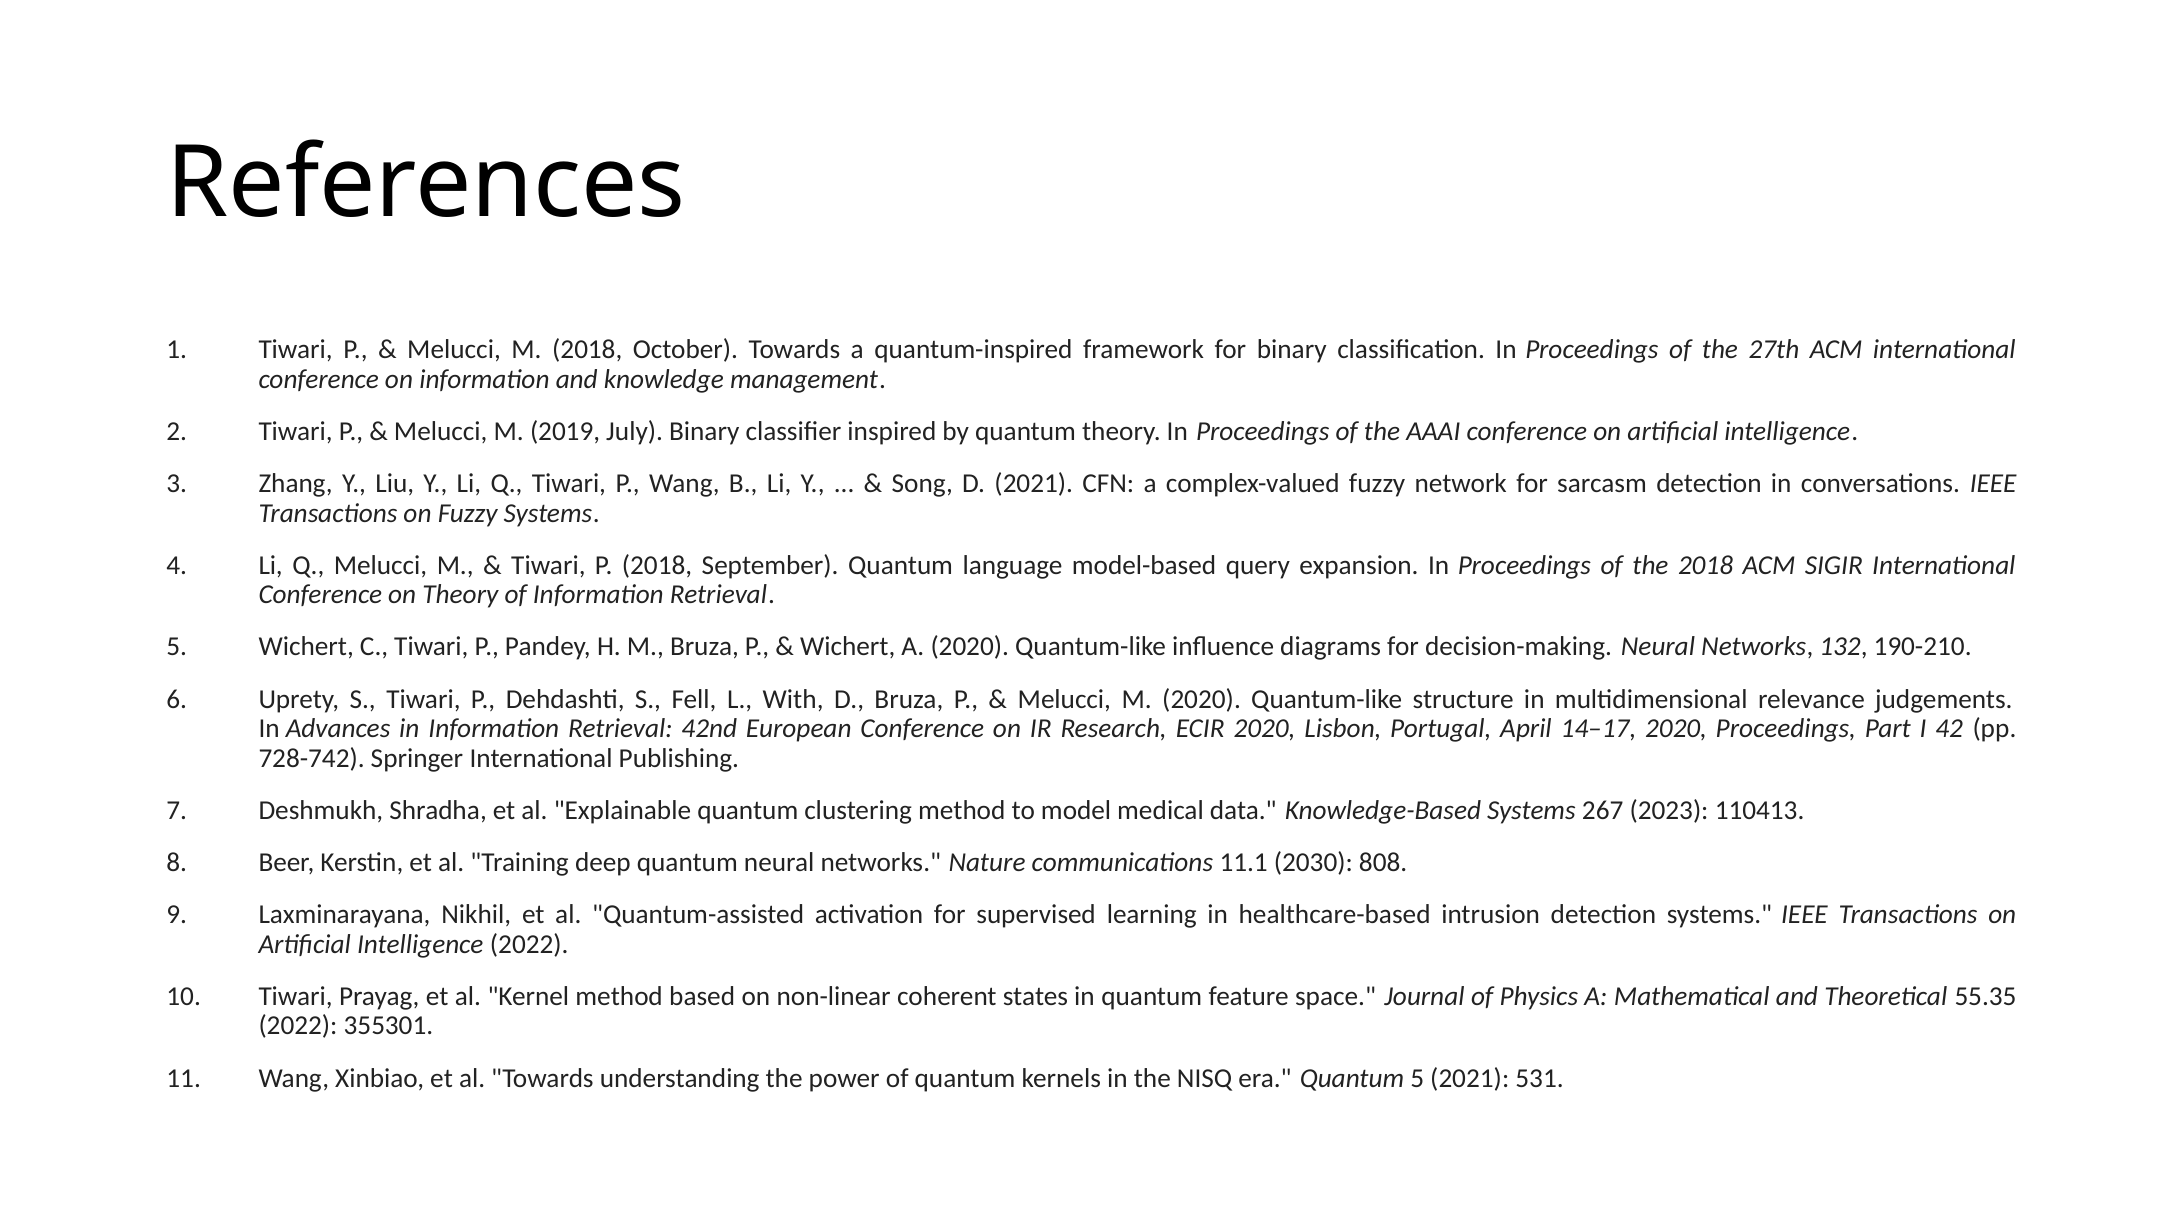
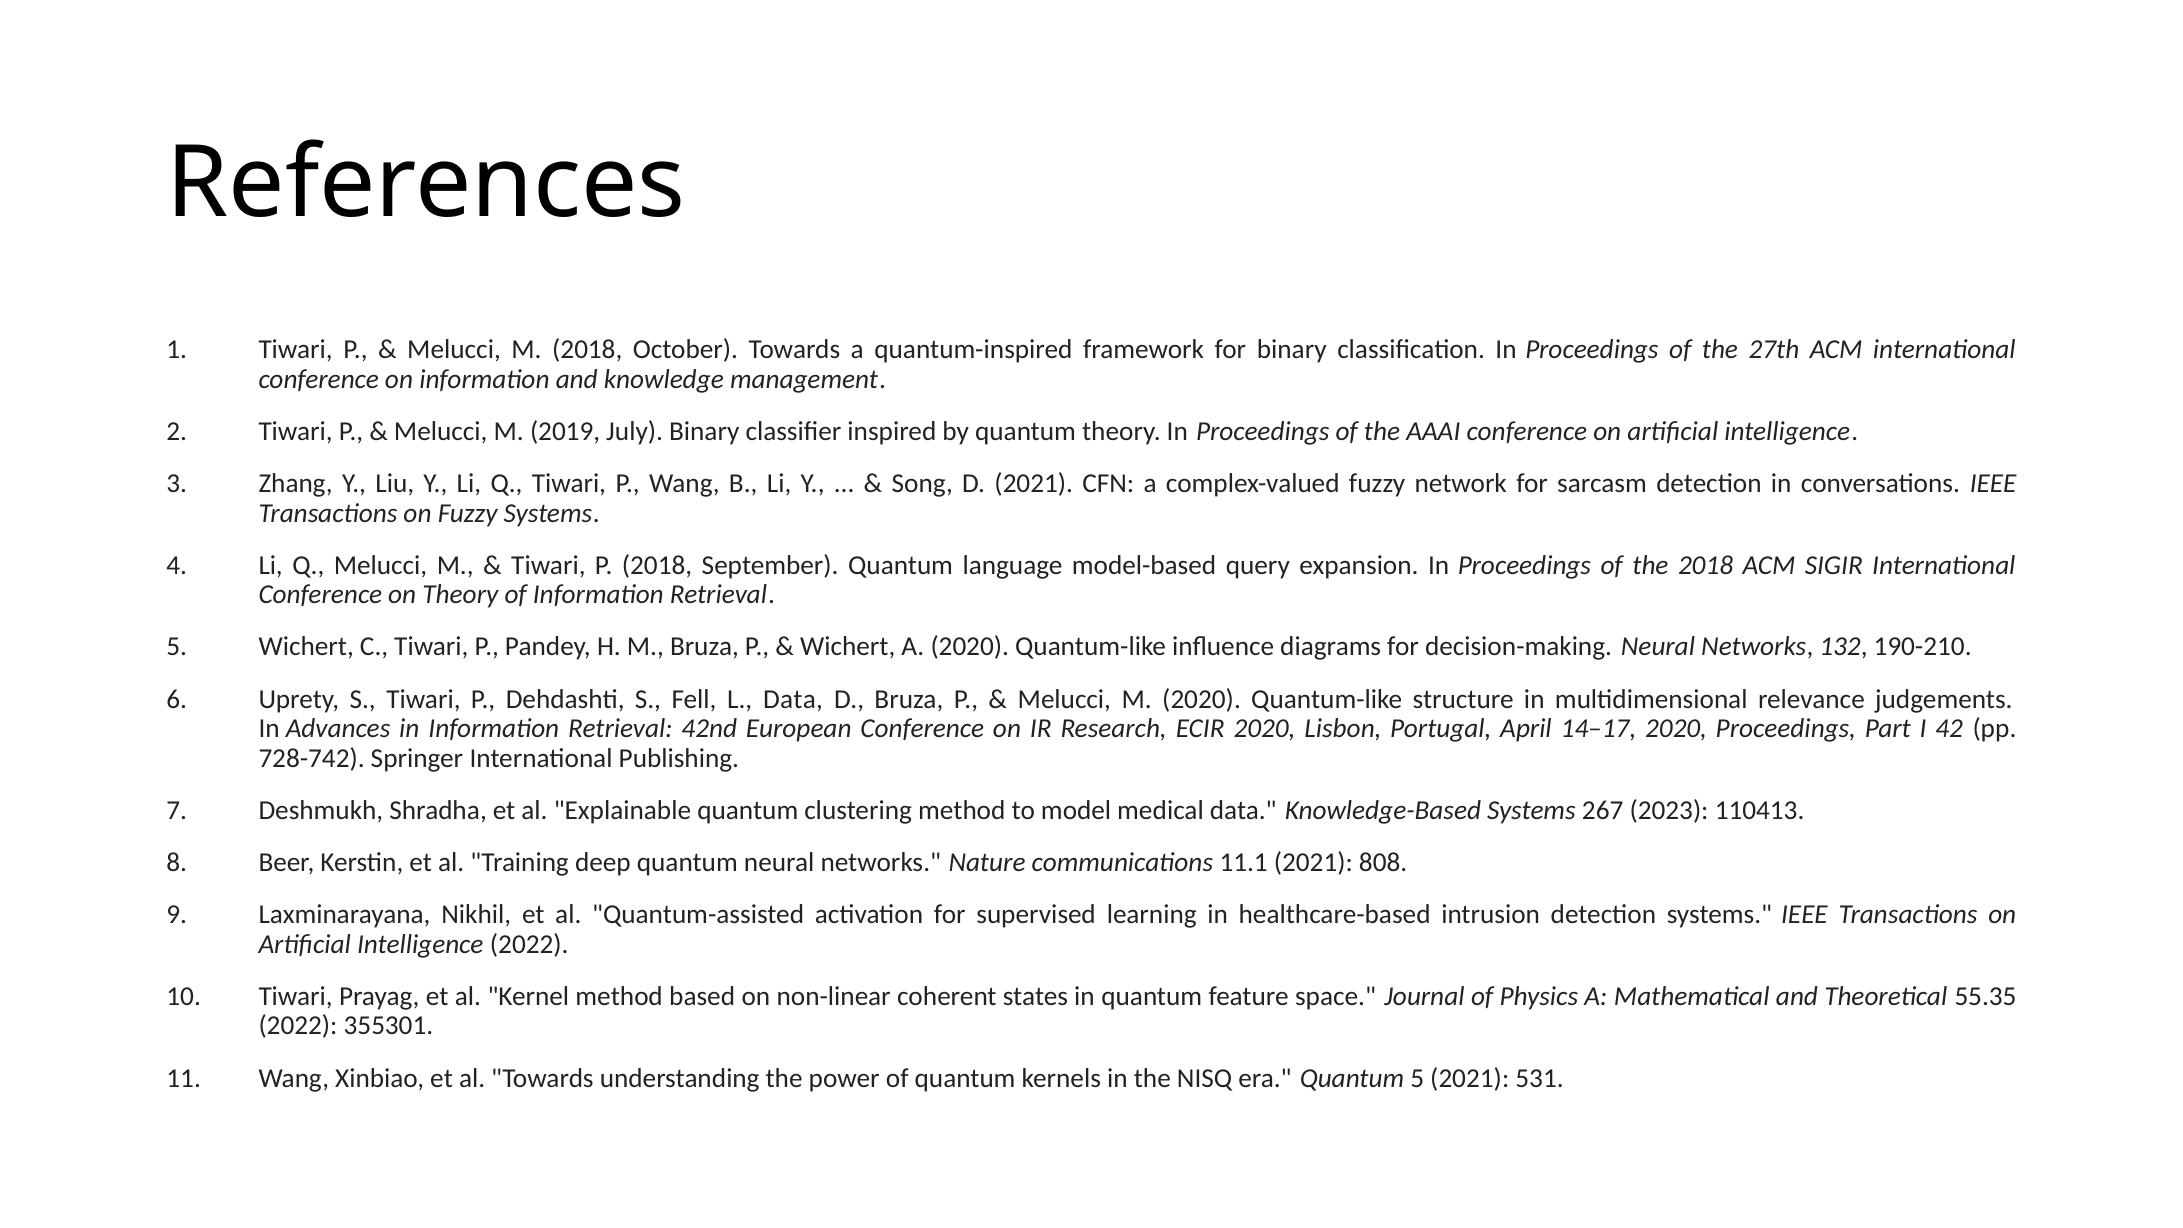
L With: With -> Data (793, 699)
11.1 2030: 2030 -> 2021 (1313, 862)
